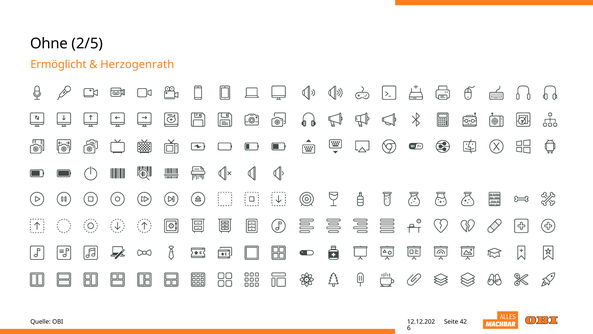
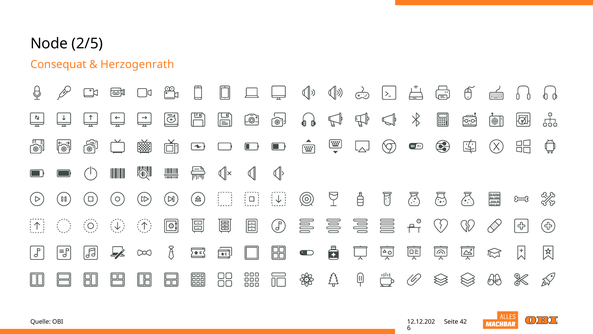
Ohne: Ohne -> Node (49, 44)
Ermöglicht: Ermöglicht -> Consequat (58, 64)
